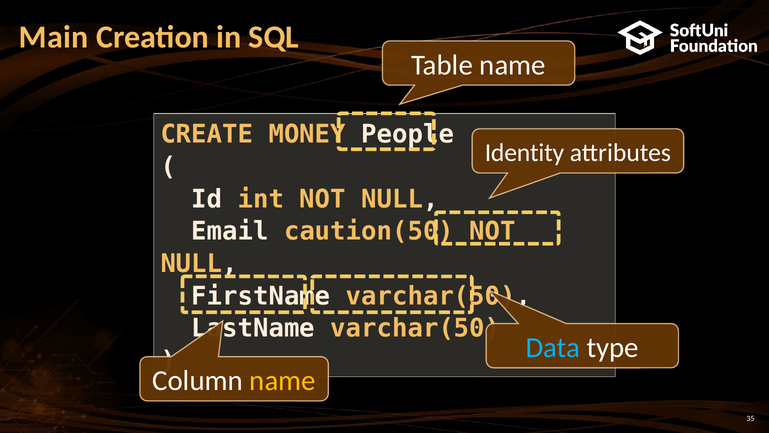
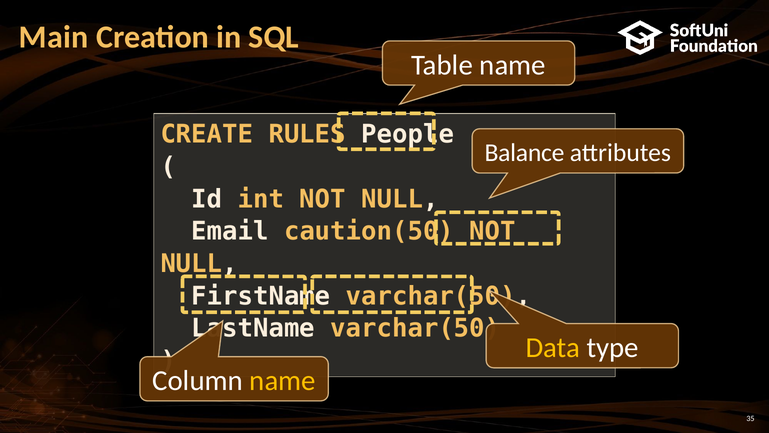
MONEY: MONEY -> RULES (307, 134)
Identity: Identity -> Balance (524, 153)
Data colour: light blue -> yellow (553, 347)
